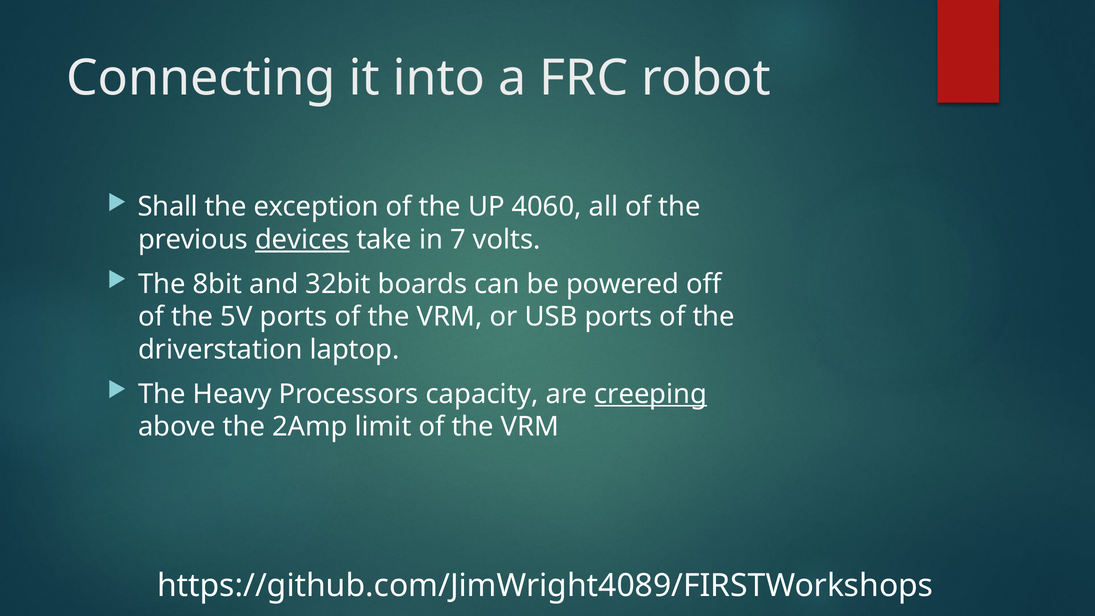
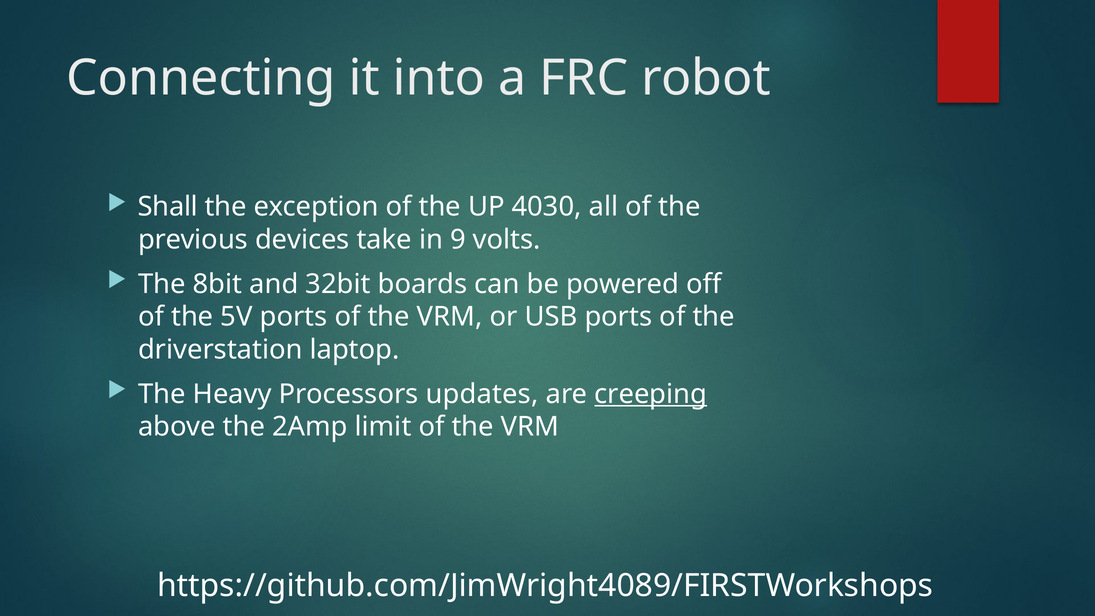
4060: 4060 -> 4030 (547, 207)
devices underline: present -> none (302, 240)
7: 7 -> 9 (458, 240)
capacity: capacity -> updates (482, 394)
